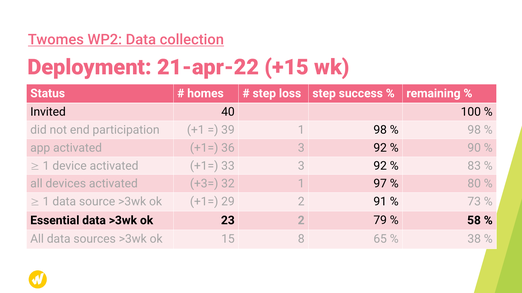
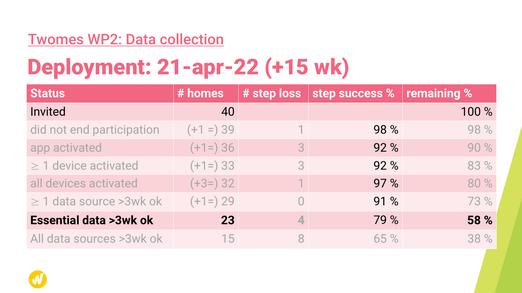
29 2: 2 -> 0 (301, 202)
23 2: 2 -> 4 (301, 221)
